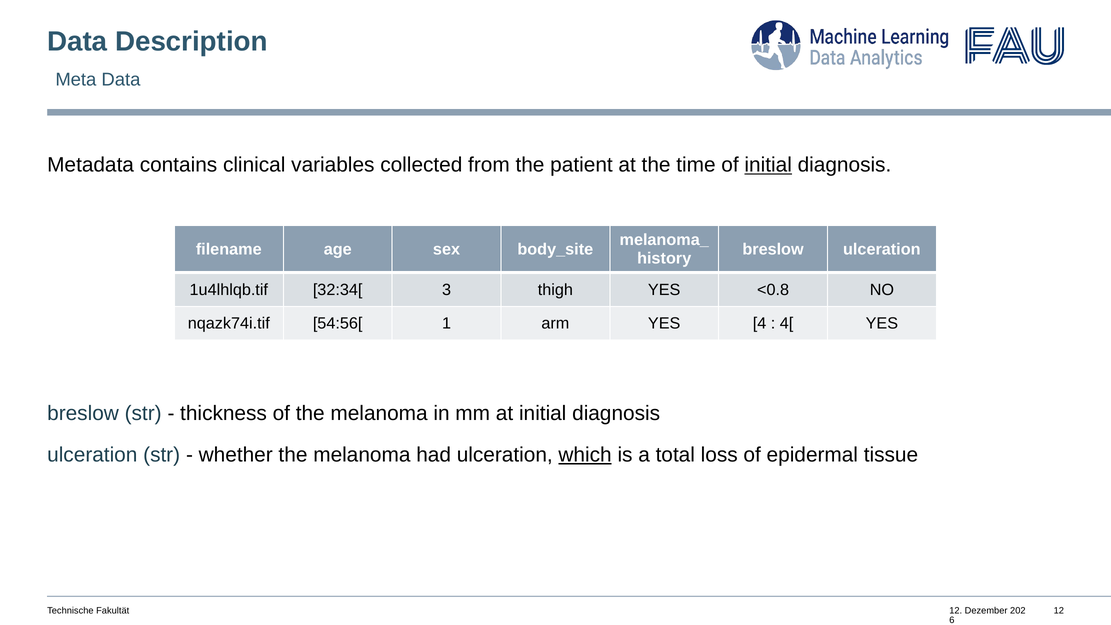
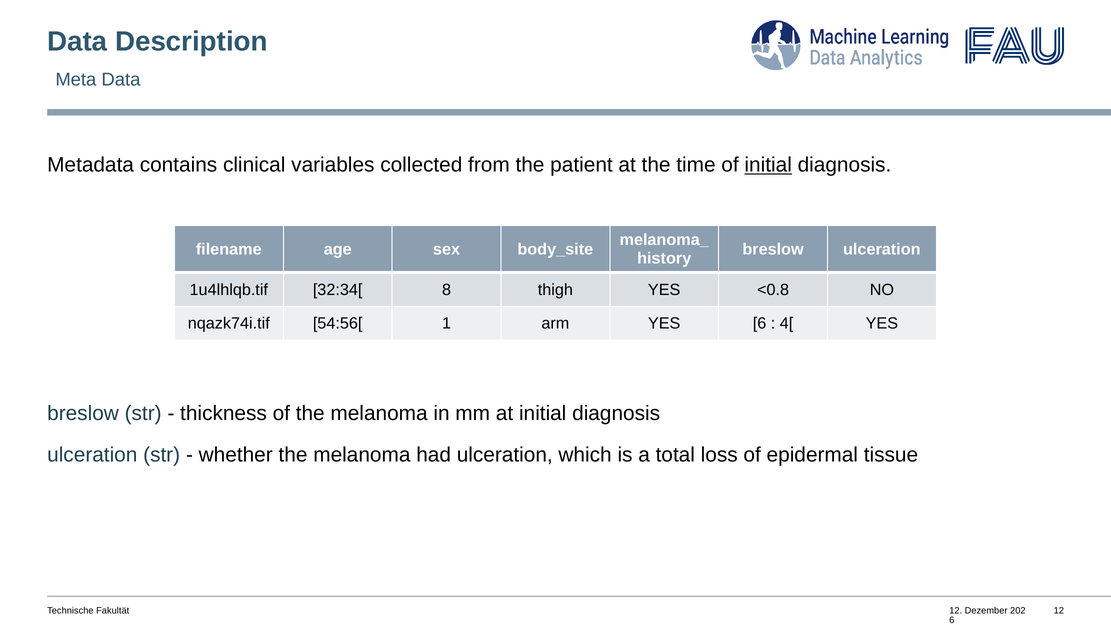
3: 3 -> 8 (447, 290)
YES 4: 4 -> 6 (760, 323)
which underline: present -> none (585, 455)
